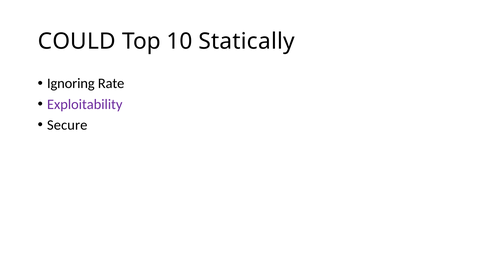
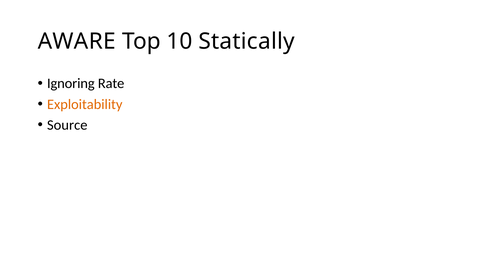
COULD: COULD -> AWARE (77, 42)
Exploitability colour: purple -> orange (85, 104)
Secure: Secure -> Source (67, 125)
